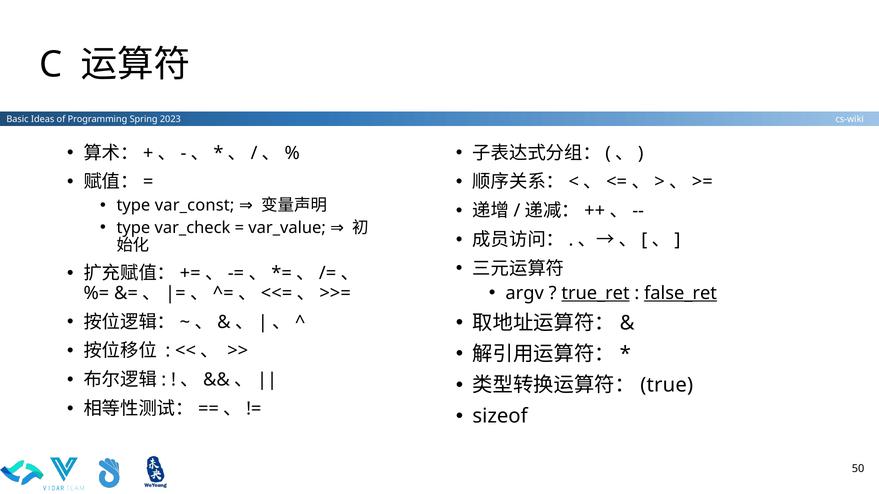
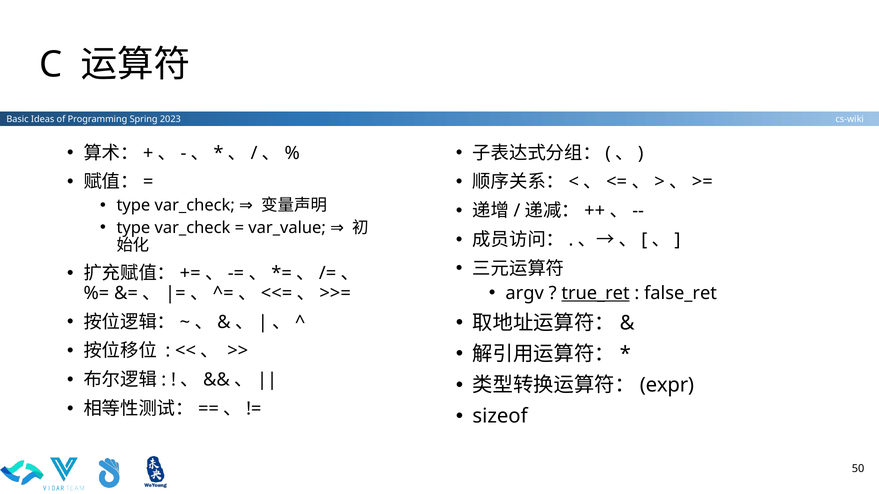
var_const: var_const -> var_check (195, 205)
false_ret underline: present -> none (681, 293)
true: true -> expr (667, 385)
